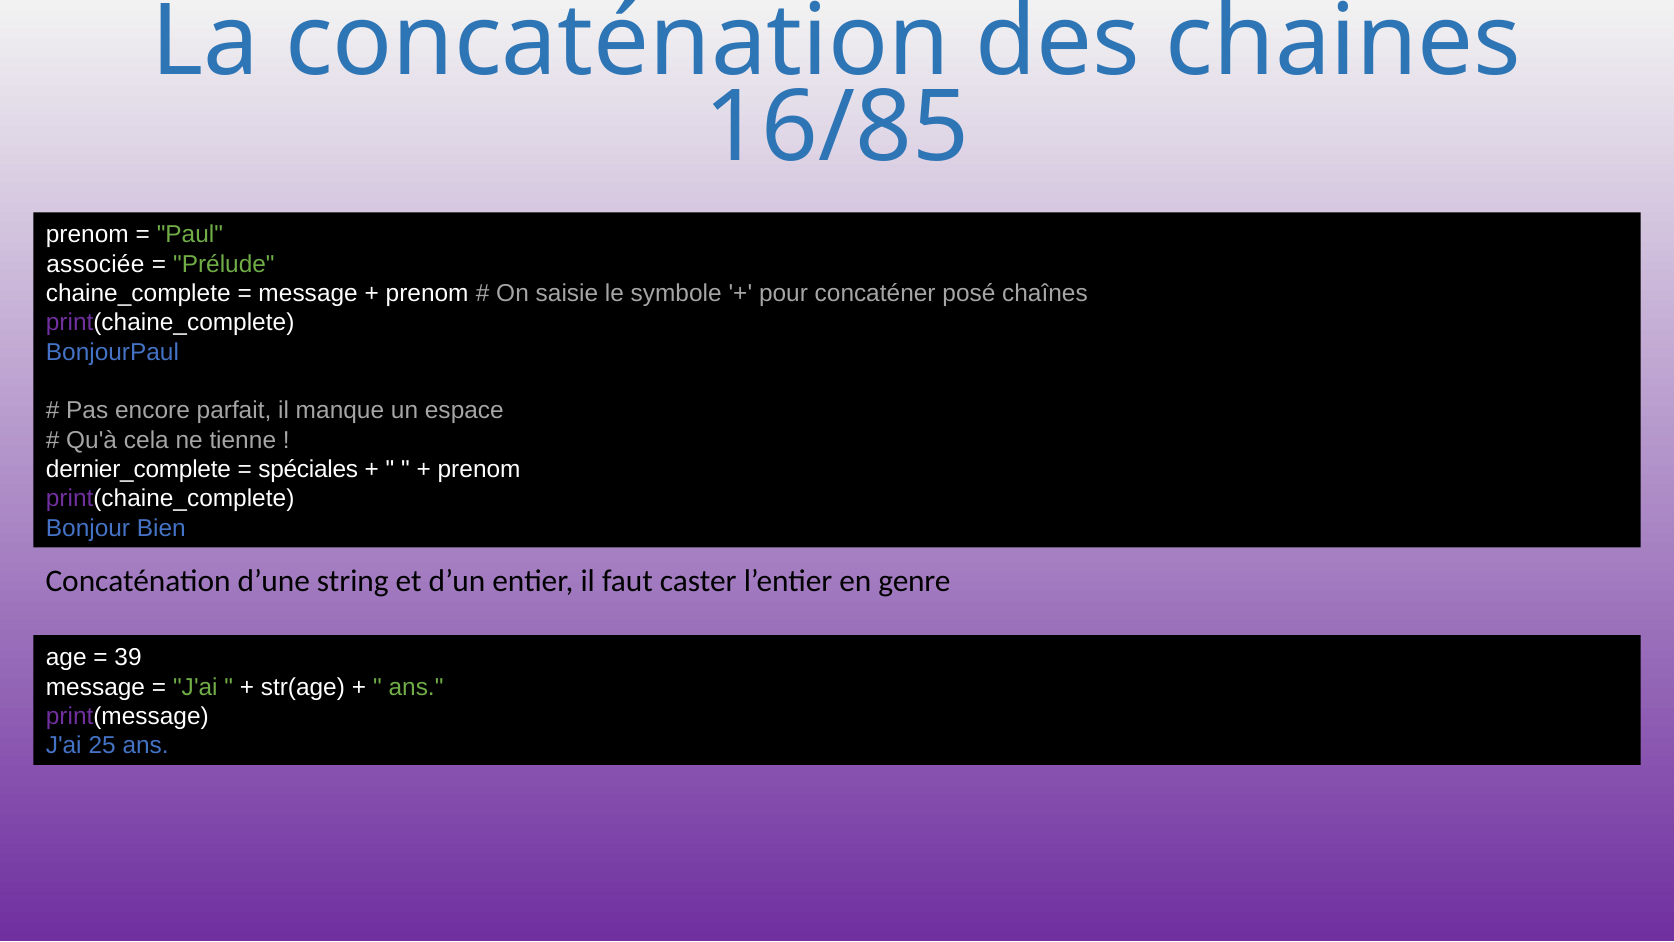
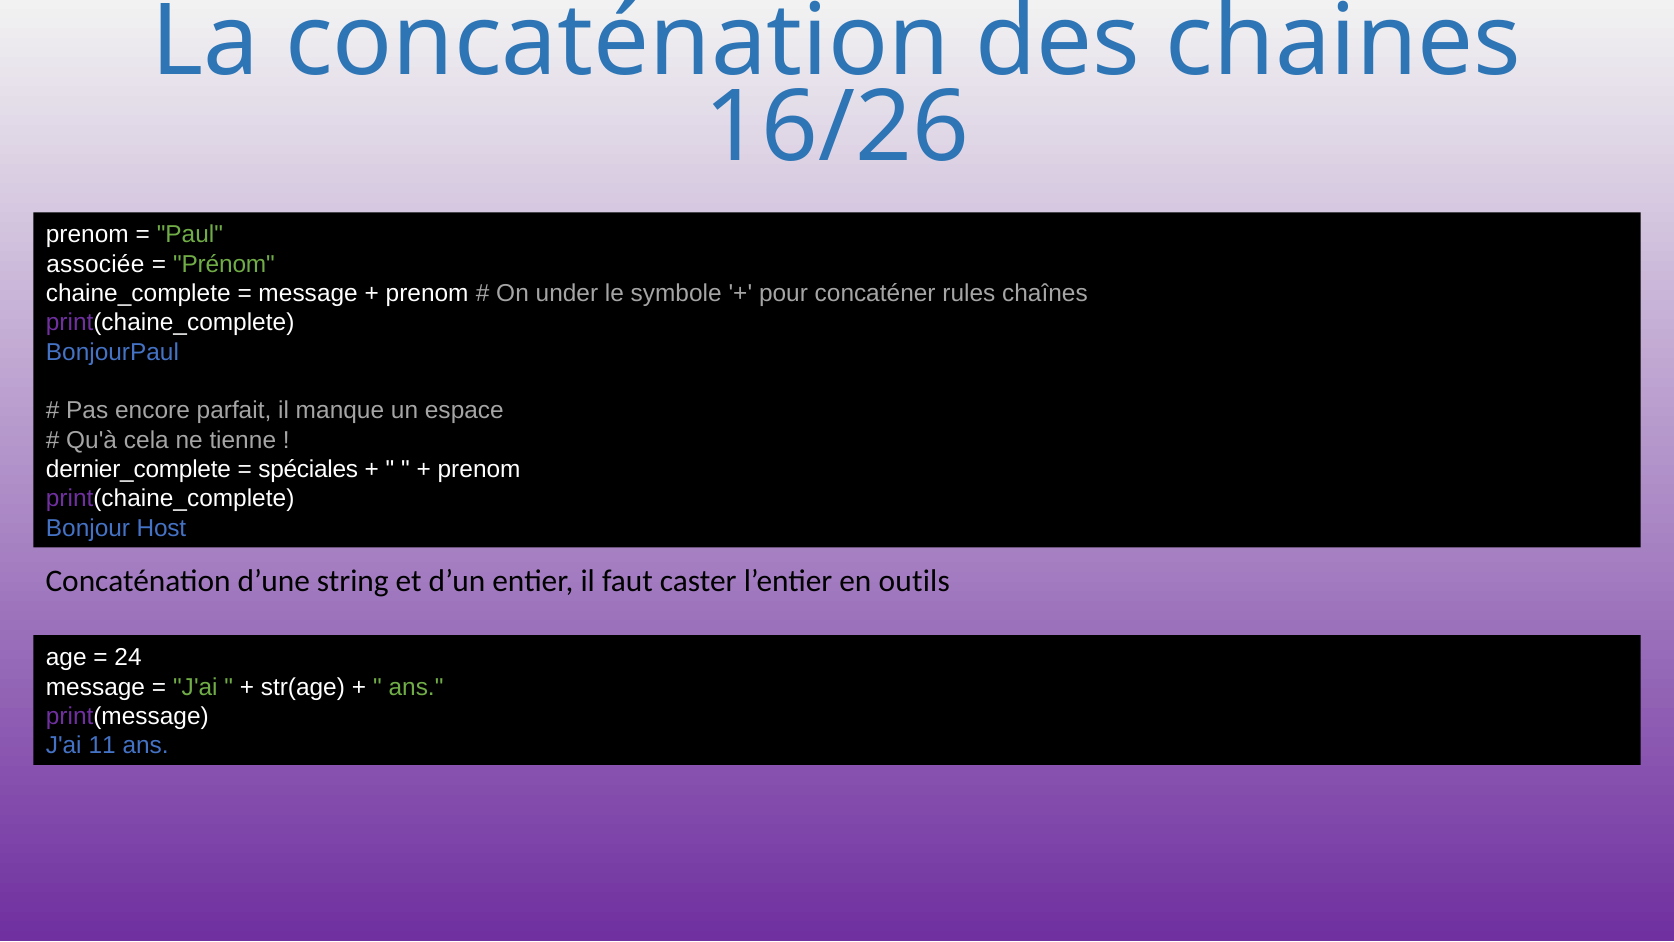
16/85: 16/85 -> 16/26 (837, 128)
Prélude: Prélude -> Prénom (224, 264)
saisie: saisie -> under (567, 293)
posé: posé -> rules (969, 293)
Bien: Bien -> Host (161, 528)
genre: genre -> outils (914, 581)
39: 39 -> 24 (128, 657)
25: 25 -> 11 (102, 745)
